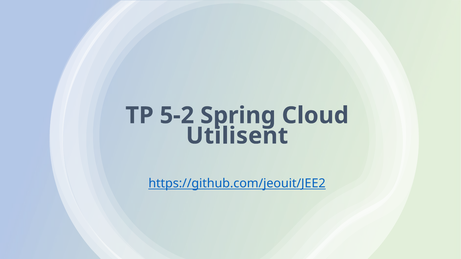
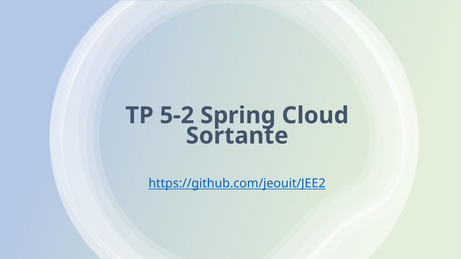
Utilisent: Utilisent -> Sortante (237, 136)
